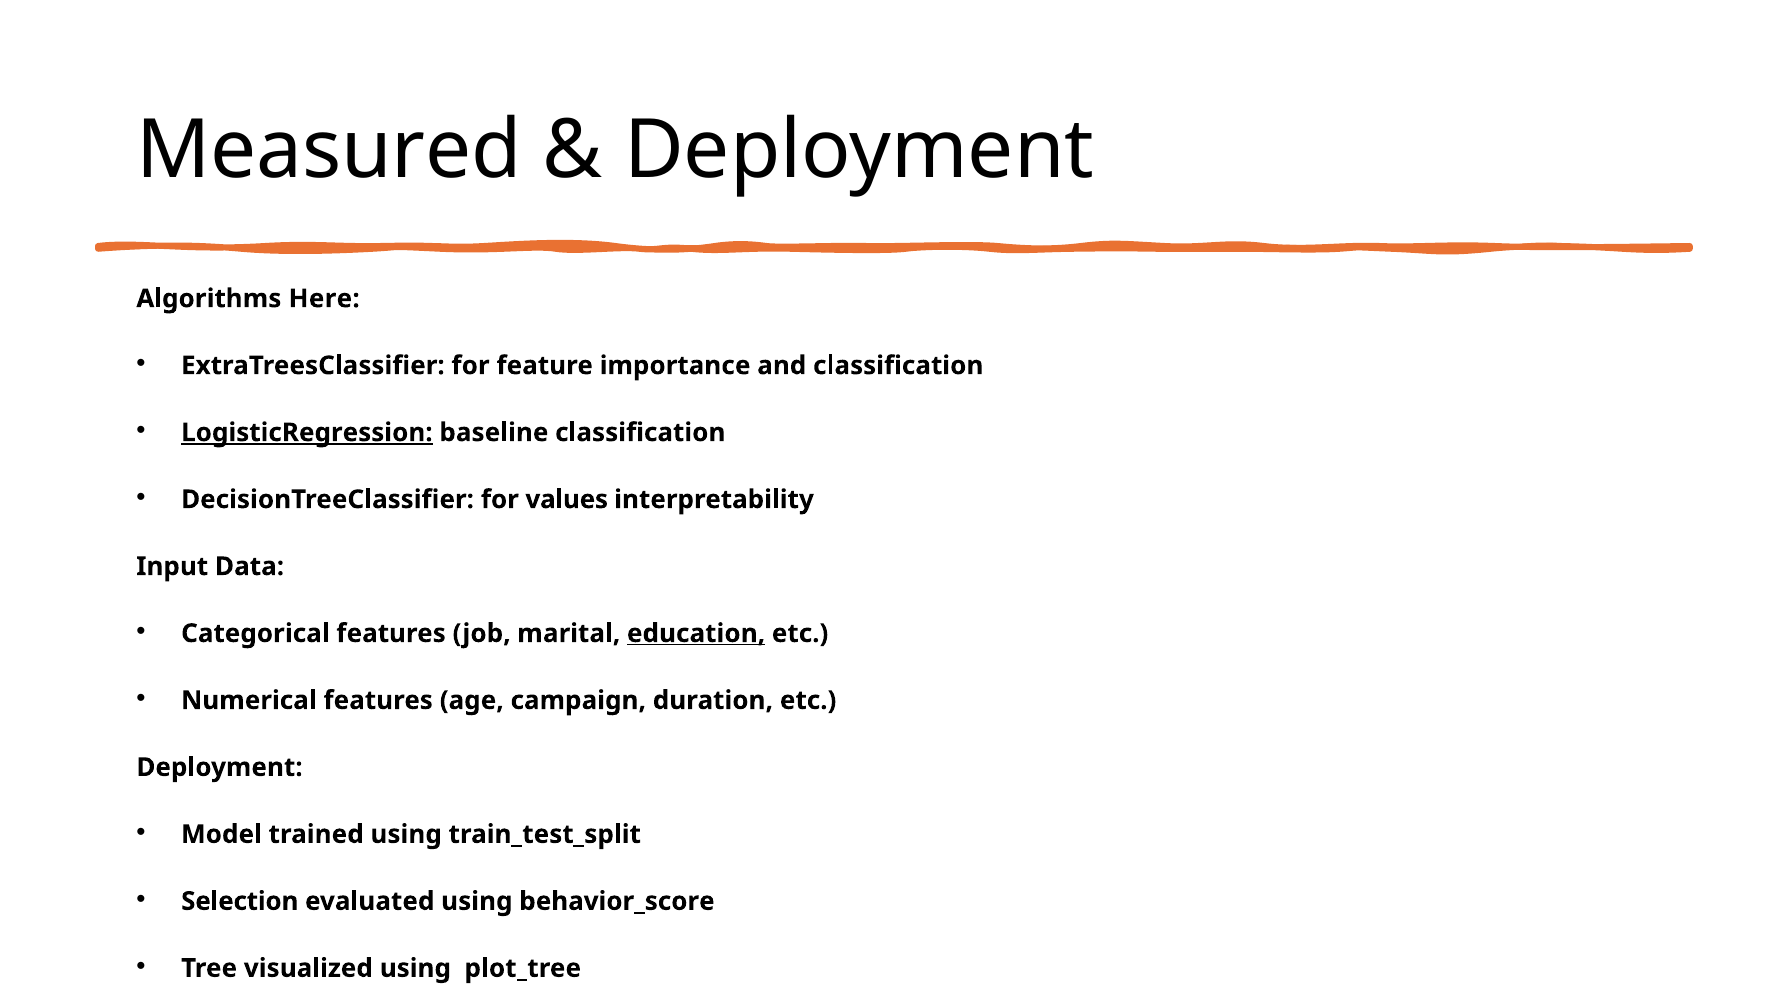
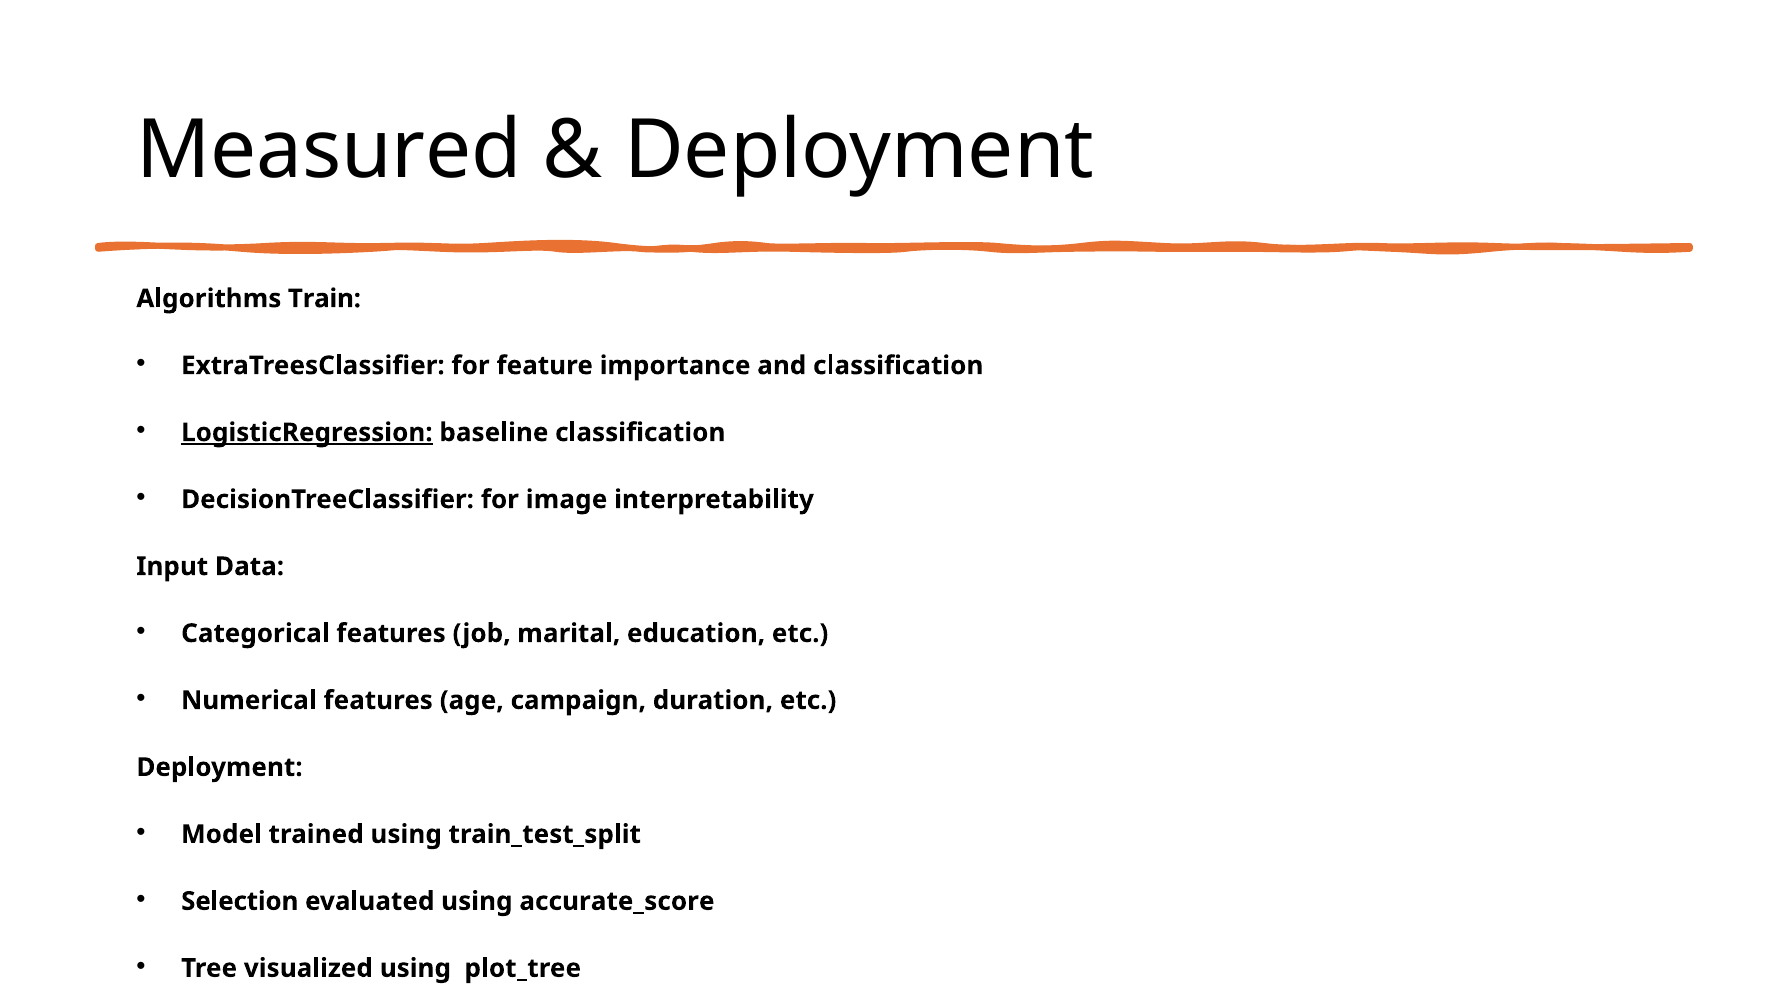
Here: Here -> Train (324, 299)
values: values -> image (567, 499)
education underline: present -> none (696, 633)
behavior_score: behavior_score -> accurate_score (617, 901)
